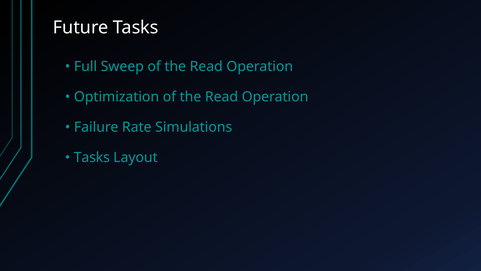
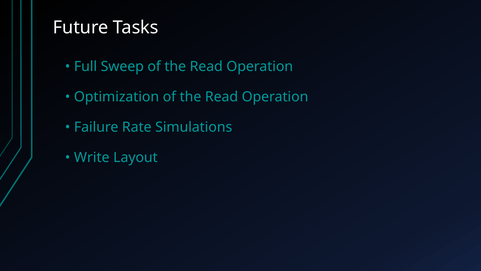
Tasks: Tasks -> Write (92, 157)
